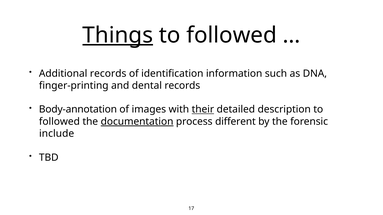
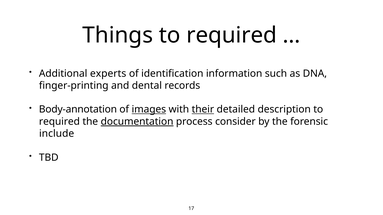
Things underline: present -> none (118, 35)
followed: followed -> required (232, 35)
Additional records: records -> experts (108, 74)
images underline: none -> present (149, 110)
followed: followed -> required (59, 122)
different: different -> consider (235, 122)
